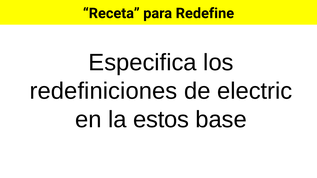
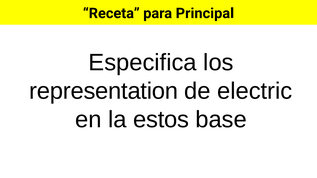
Redefine: Redefine -> Principal (205, 13)
redefiniciones: redefiniciones -> representation (104, 91)
